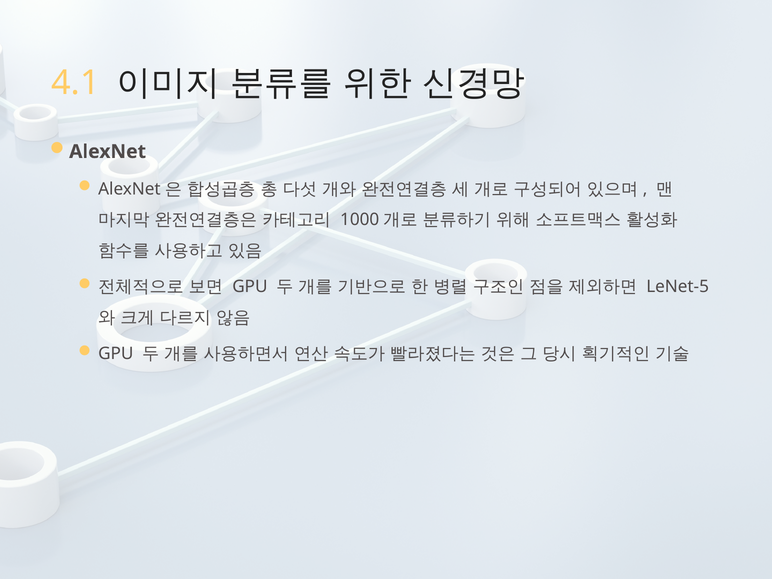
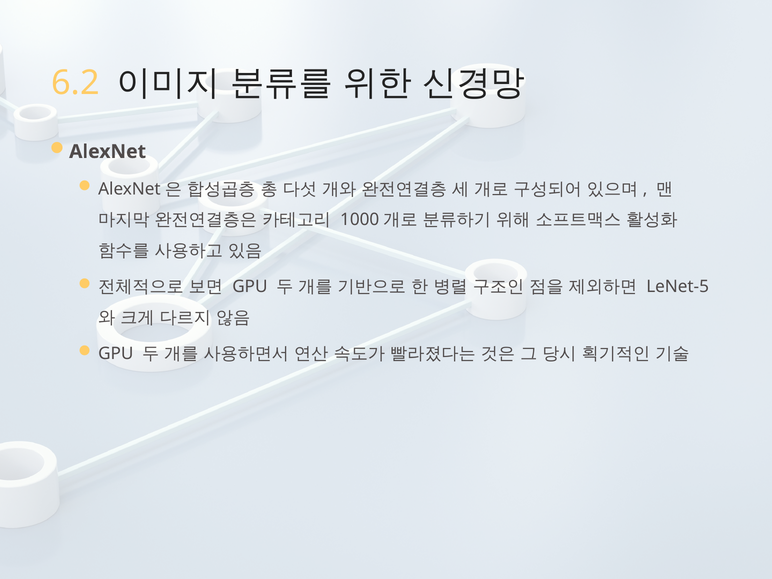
4.1: 4.1 -> 6.2 (75, 83)
